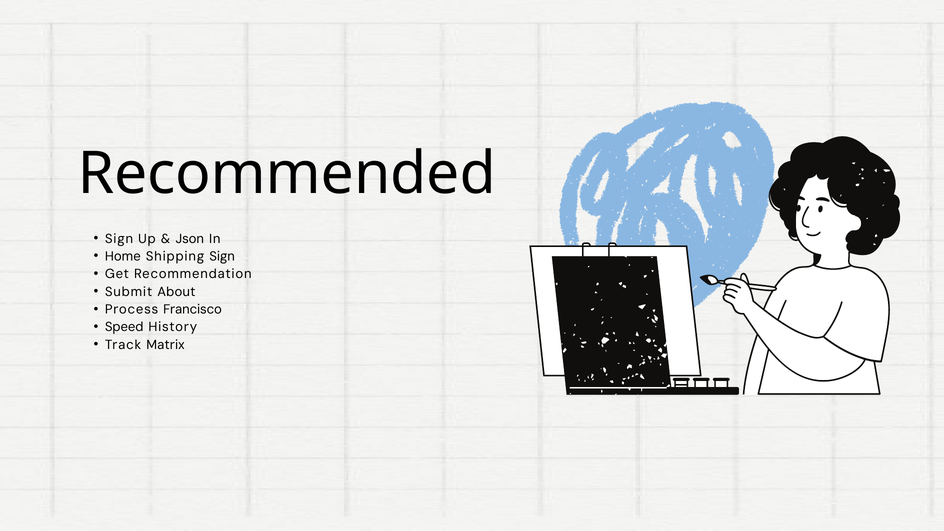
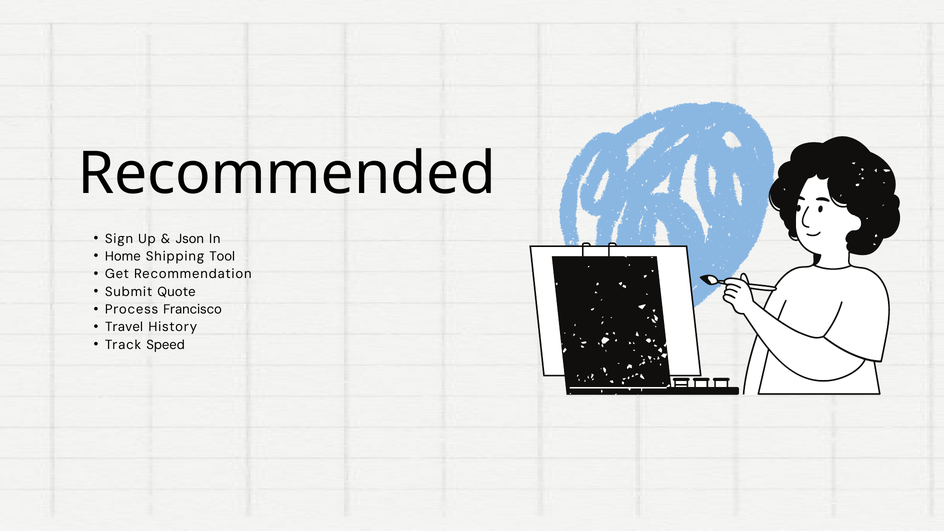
Shipping Sign: Sign -> Tool (222, 256)
About: About -> Quote (176, 292)
Speed: Speed -> Travel (124, 327)
Matrix: Matrix -> Speed (166, 345)
